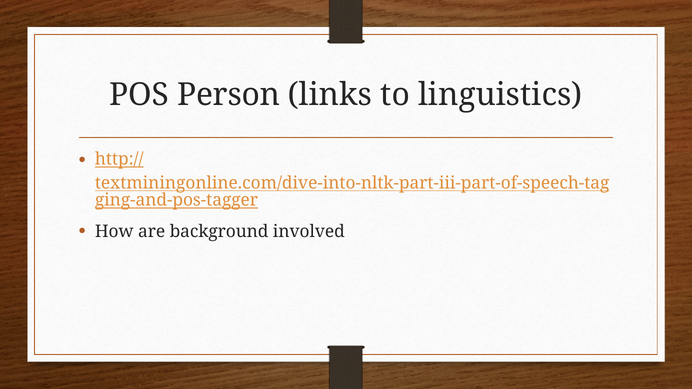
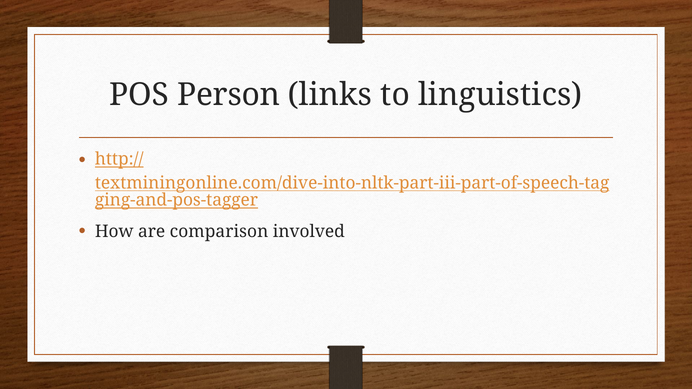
background: background -> comparison (219, 232)
